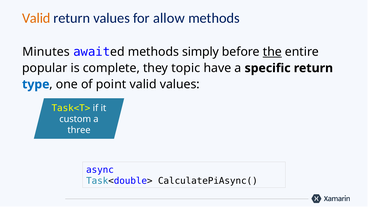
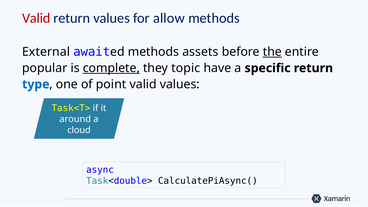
Valid colour: orange -> red (36, 18)
Minutes: Minutes -> External (46, 52)
simply: simply -> assets (200, 52)
complete underline: none -> present (111, 68)
custom: custom -> around (75, 119)
three: three -> cloud (79, 130)
